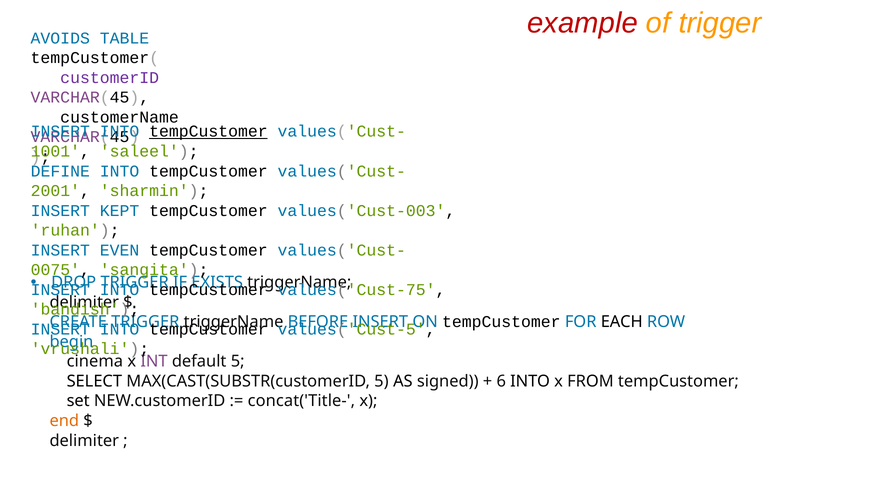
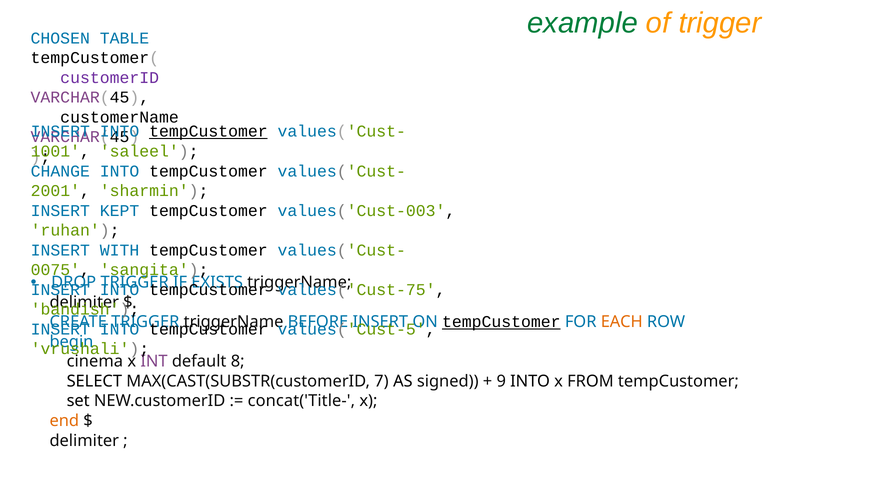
example colour: red -> green (583, 23)
AVOIDS: AVOIDS -> CHOSEN (60, 38)
DEFINE: DEFINE -> CHANGE (60, 171)
EVEN: EVEN -> WITH (120, 250)
tempCustomer underline: none -> present (501, 322)
EACH colour: black -> orange (622, 322)
default 5: 5 -> 8 (238, 361)
MAX(CAST(SUBSTR(customerID 5: 5 -> 7 (381, 381)
6: 6 -> 9 (501, 381)
